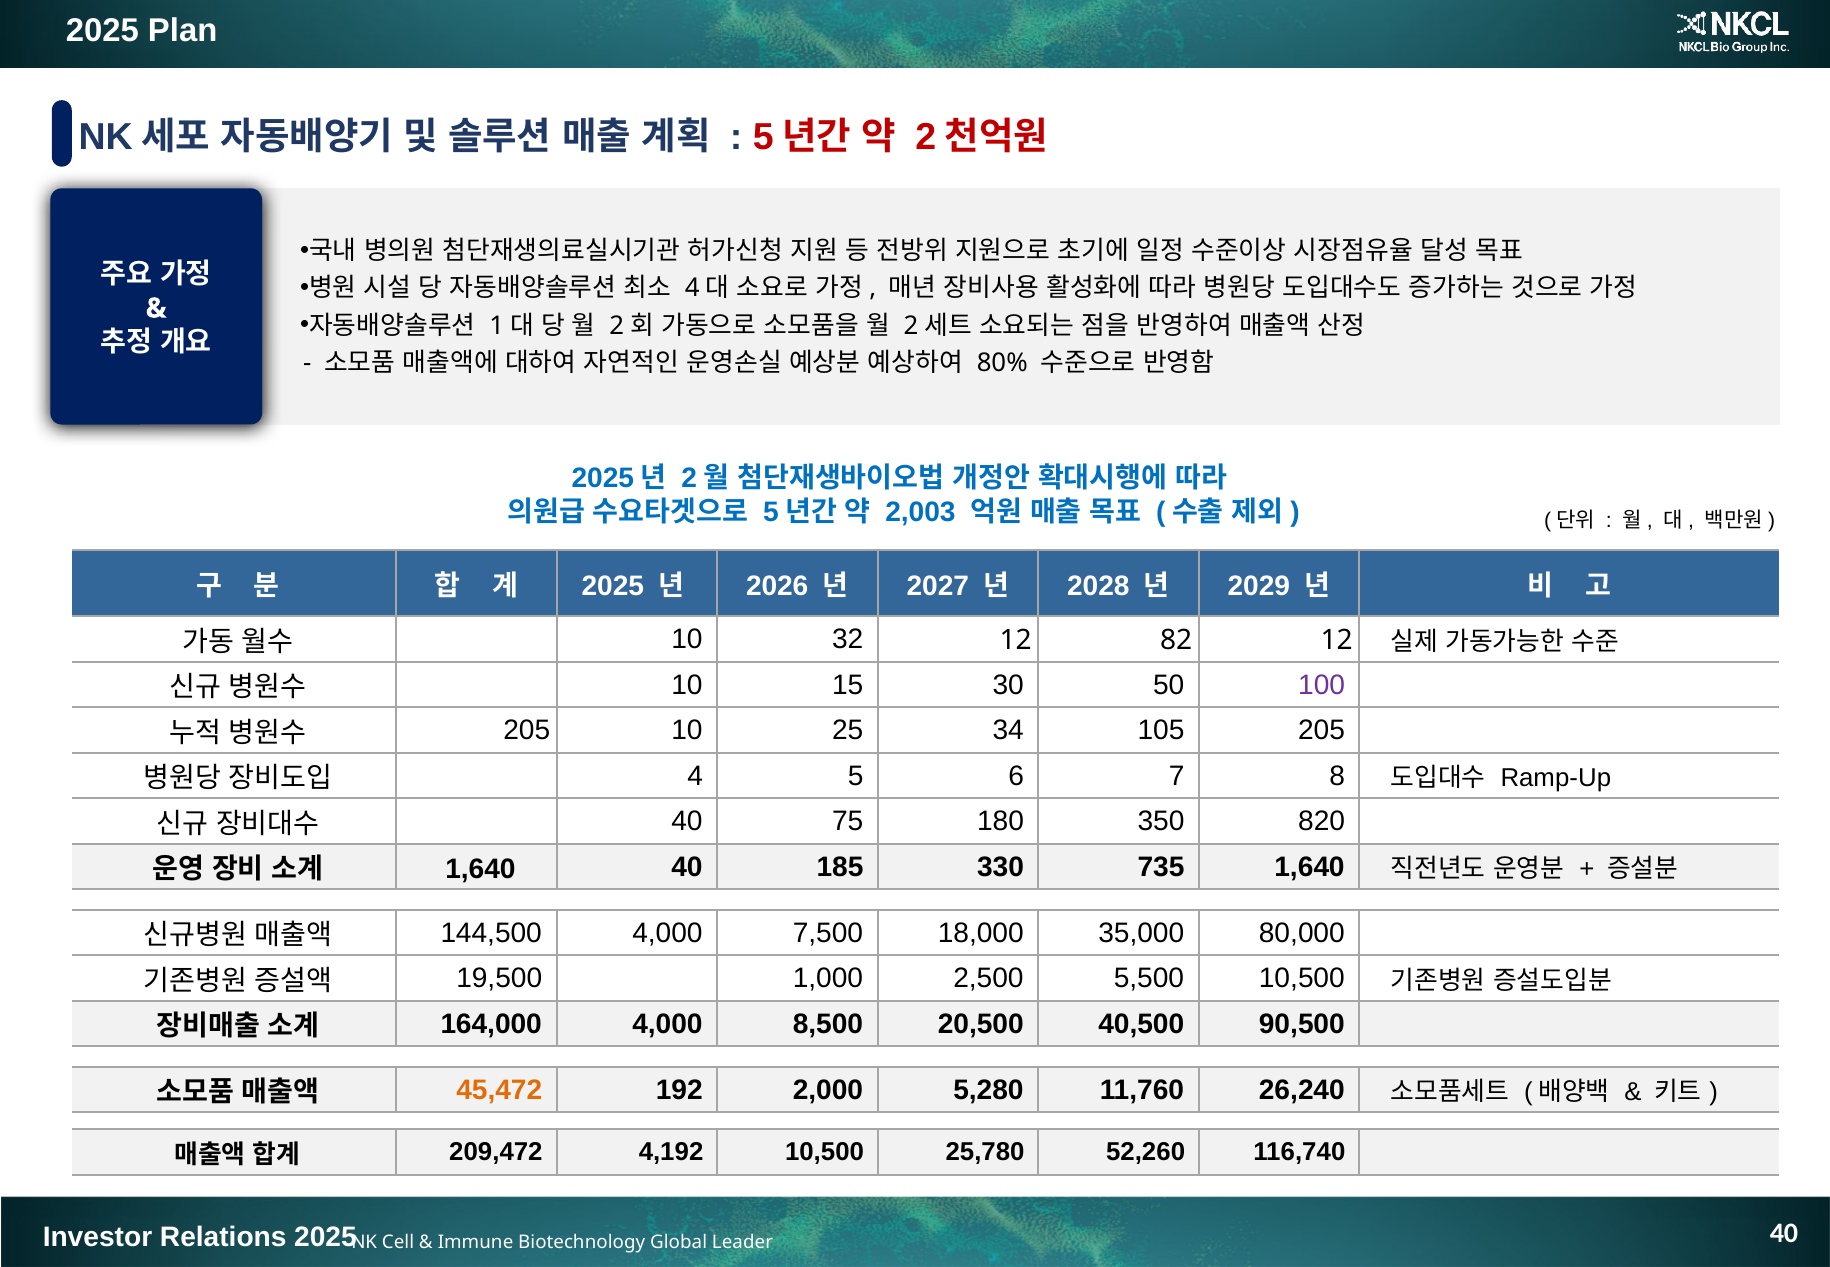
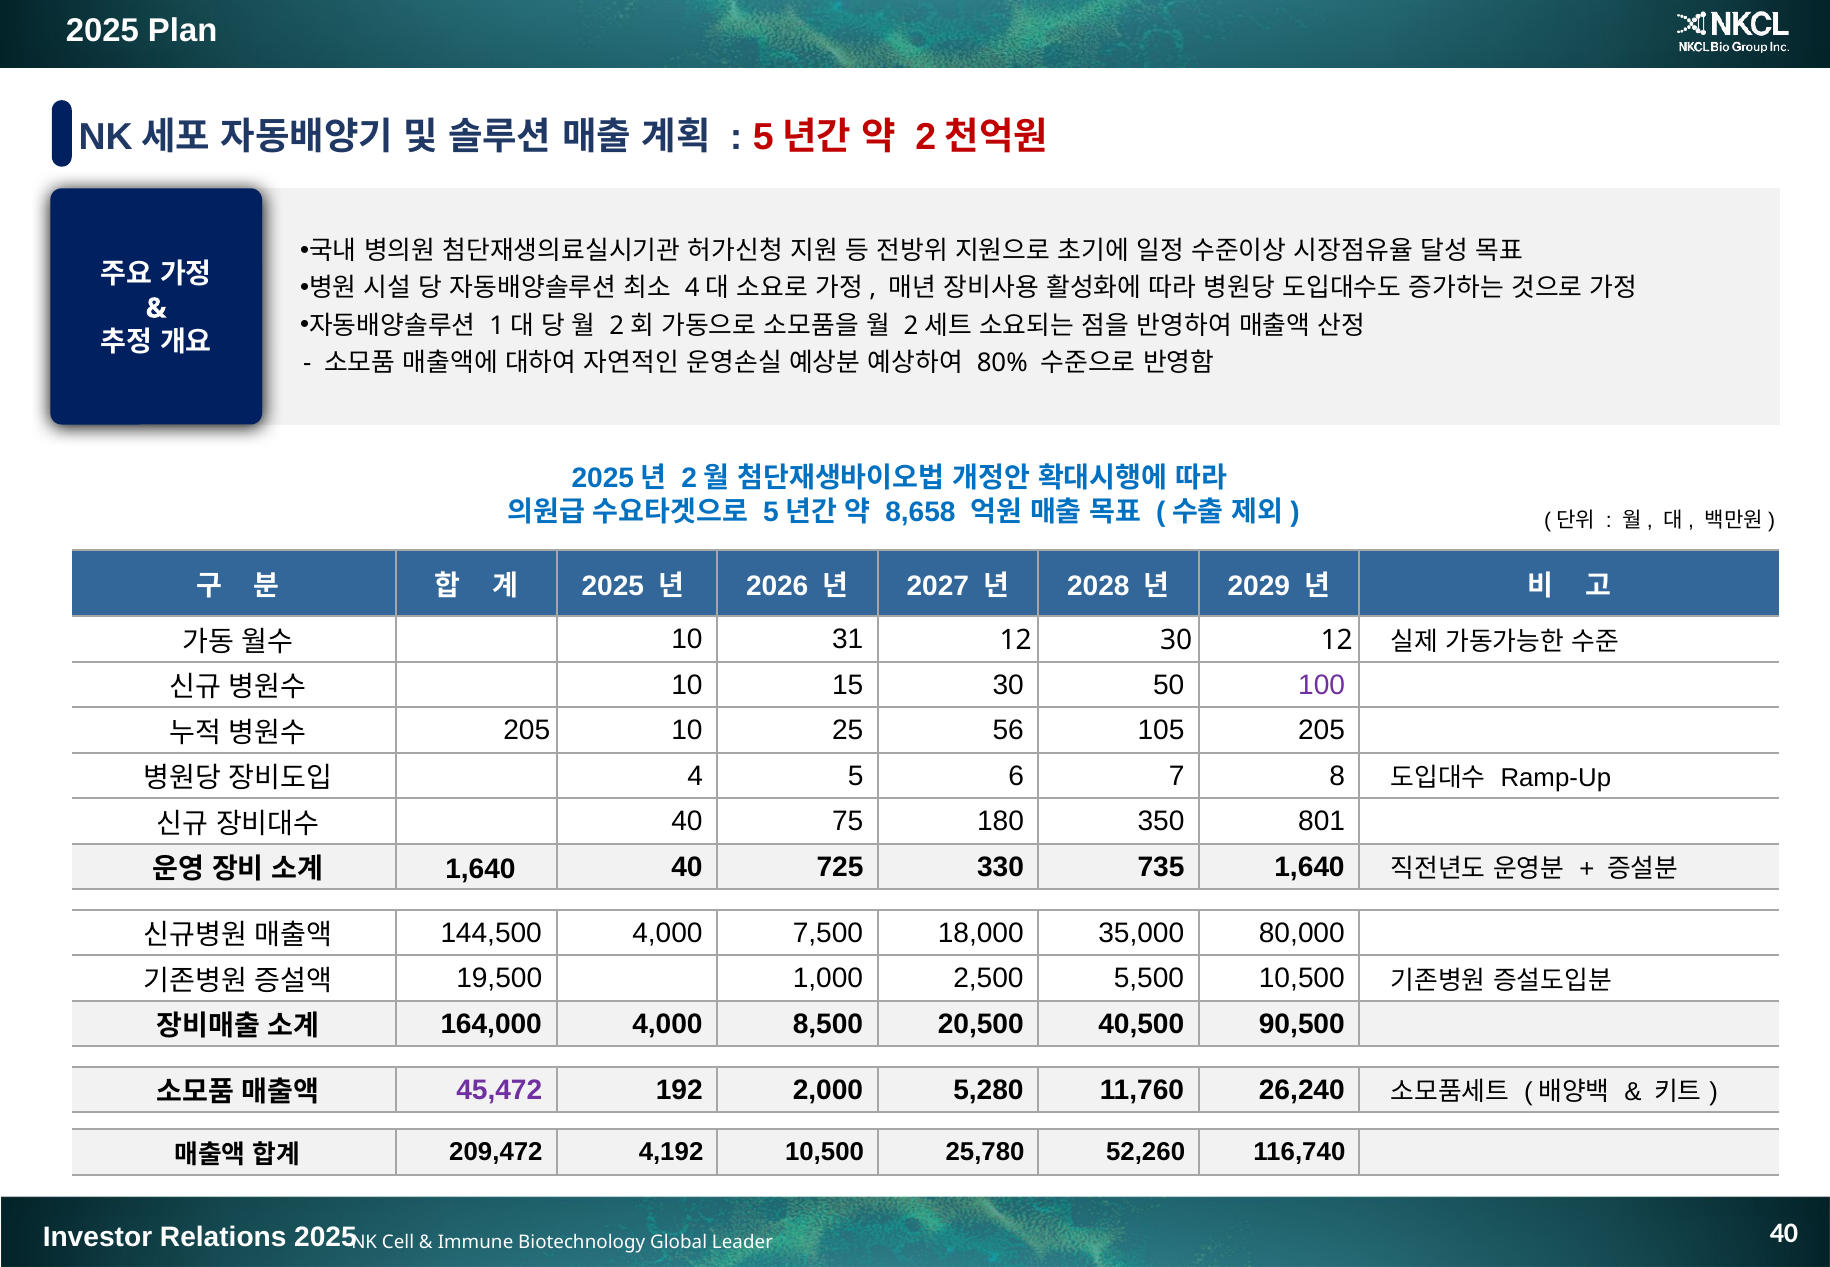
2,003: 2,003 -> 8,658 (920, 512)
32: 32 -> 31 (848, 639)
12 82: 82 -> 30 (1176, 641)
34: 34 -> 56 (1008, 730)
820: 820 -> 801 (1322, 821)
185: 185 -> 725 (840, 867)
45,472 colour: orange -> purple (499, 1090)
